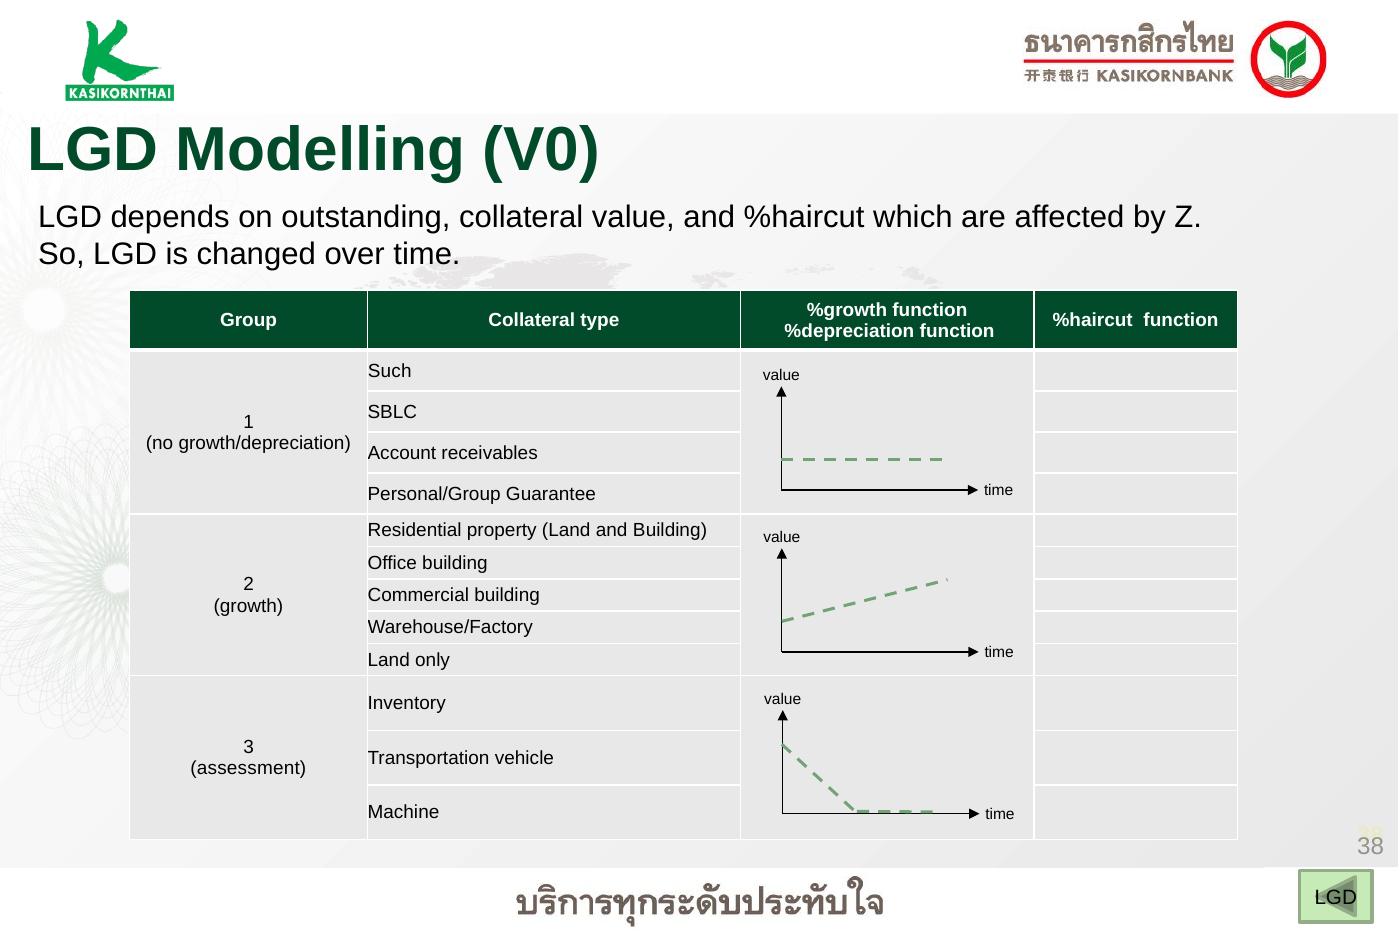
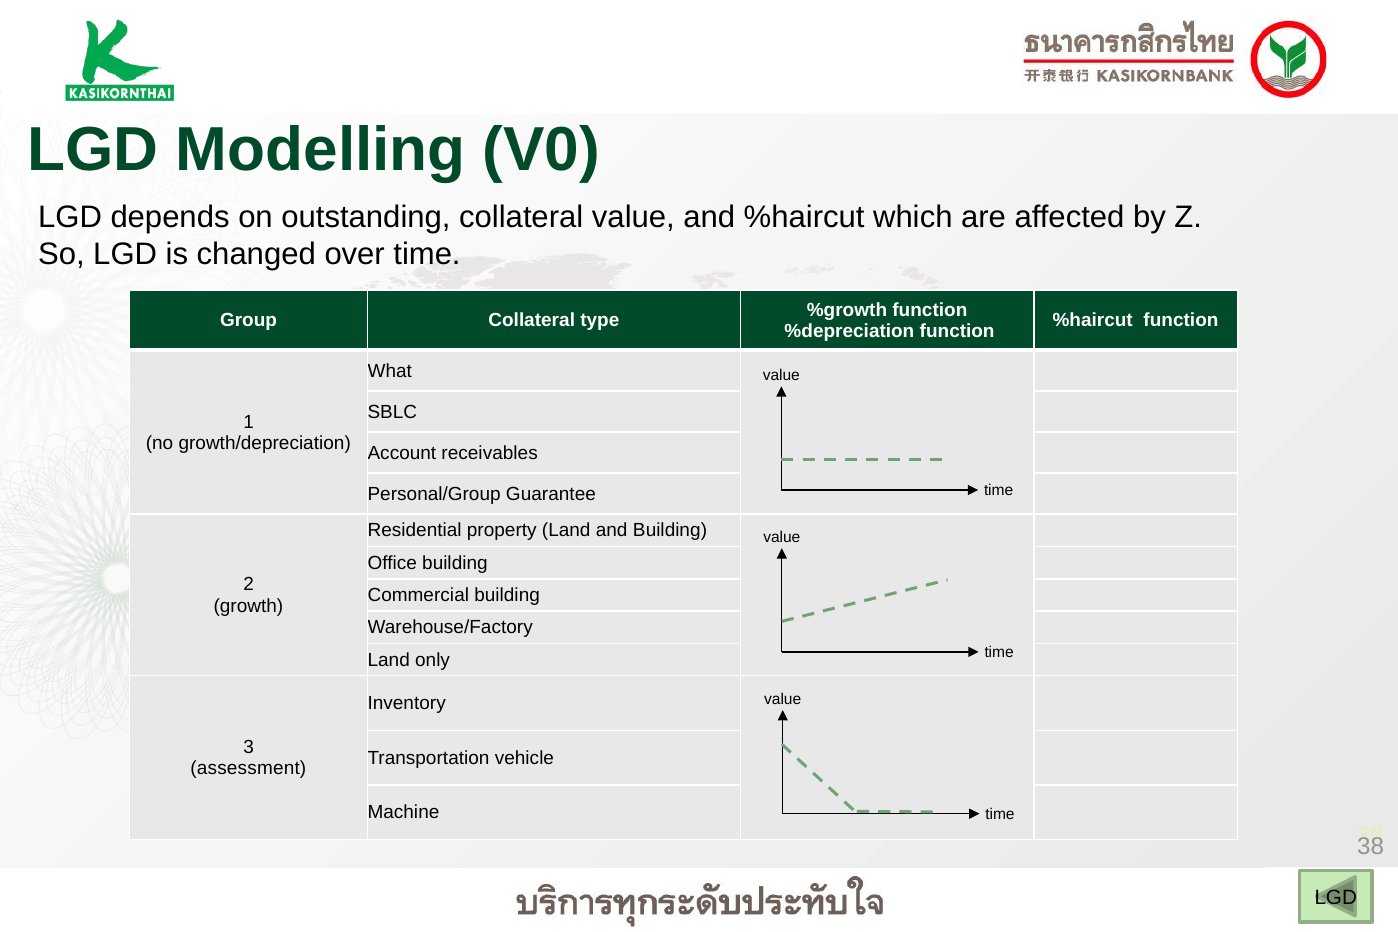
Such: Such -> What (390, 371)
